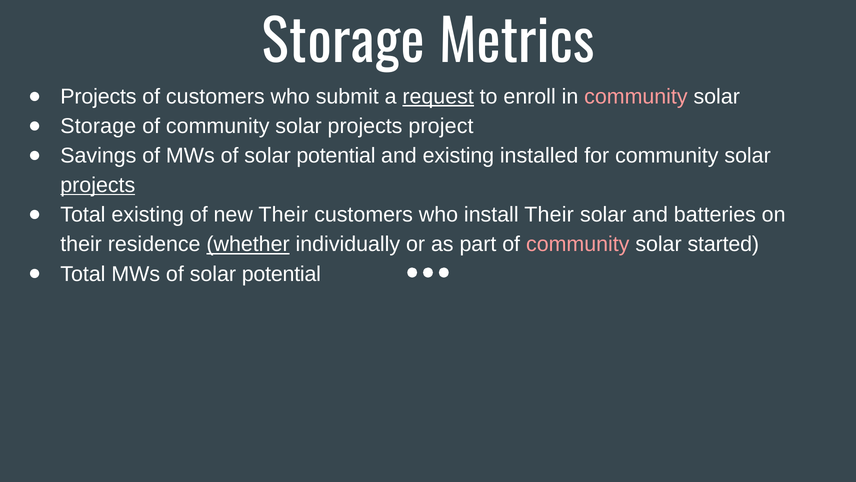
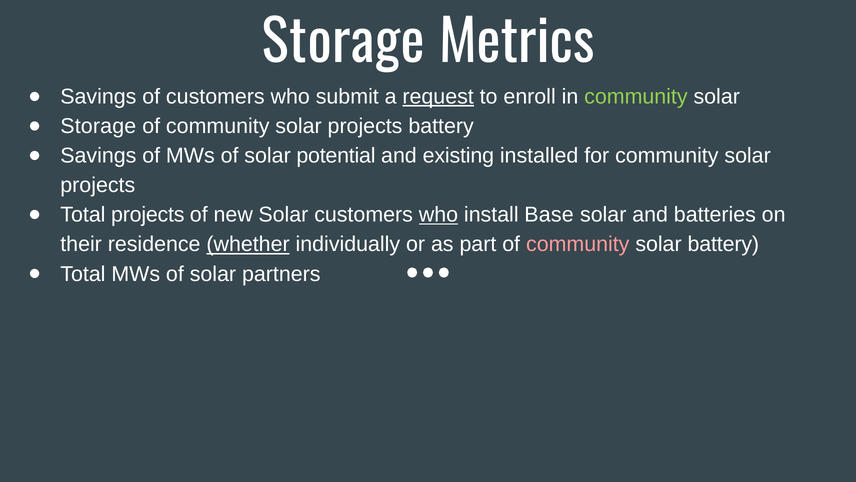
Projects: Projects -> Savings (98, 97)
community colour: pink -> light green (636, 97)
projects project: project -> battery (441, 126)
projects underline: present -> none (98, 185)
Total existing: existing -> projects (148, 215)
new Their: Their -> Solar (283, 215)
who underline: none -> present (438, 215)
install Their: Their -> Base (549, 215)
solar started: started -> battery (723, 244)
potential: potential -> partners (281, 274)
